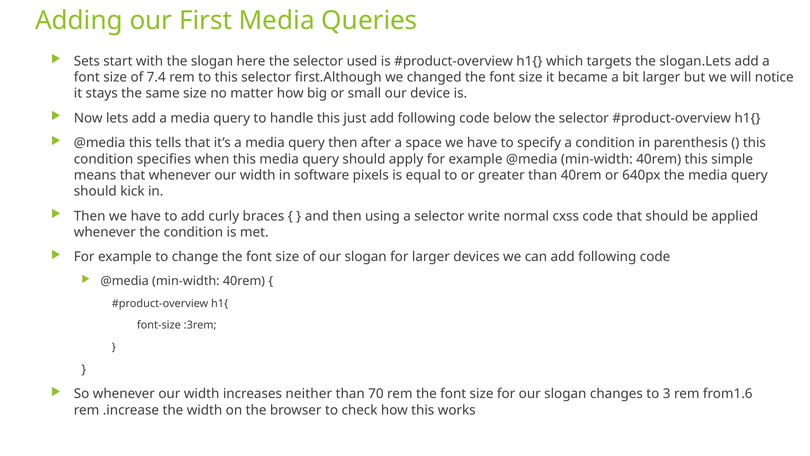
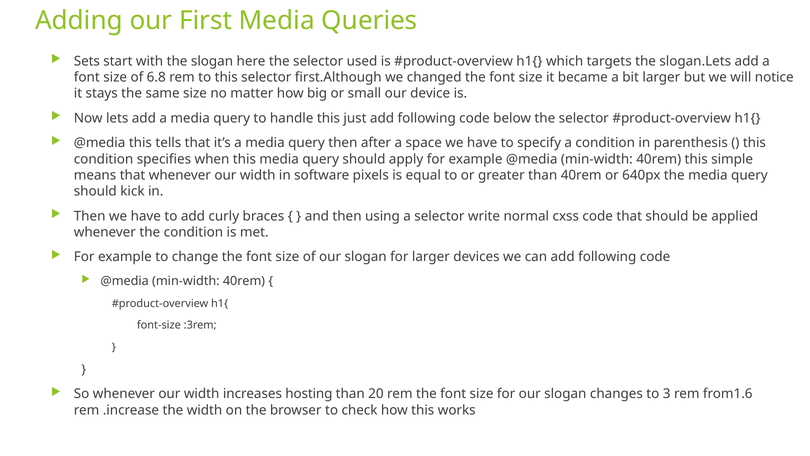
7.4: 7.4 -> 6.8 (156, 77)
neither: neither -> hosting (309, 394)
70: 70 -> 20 (376, 394)
